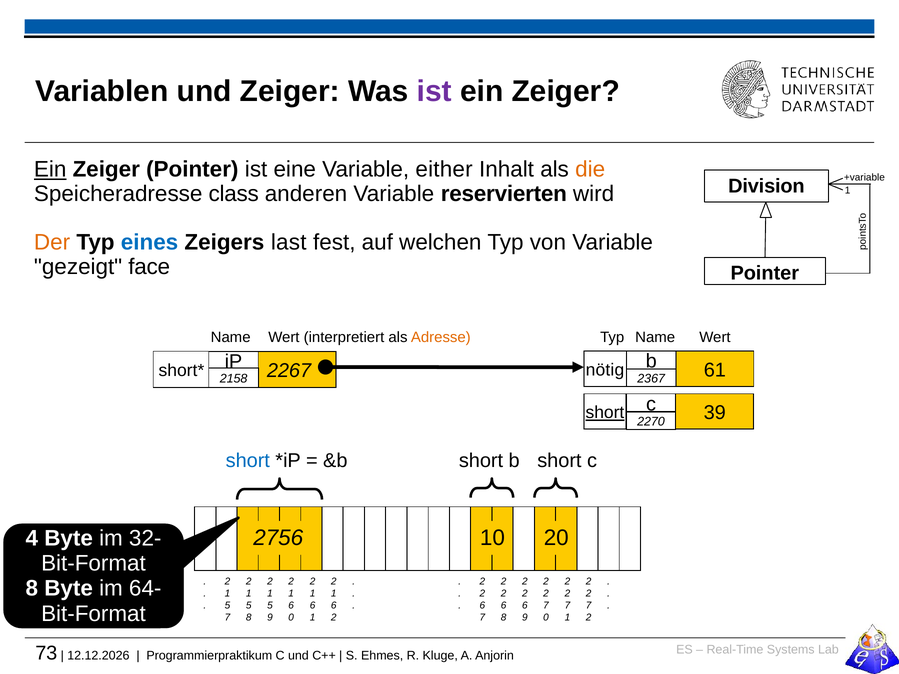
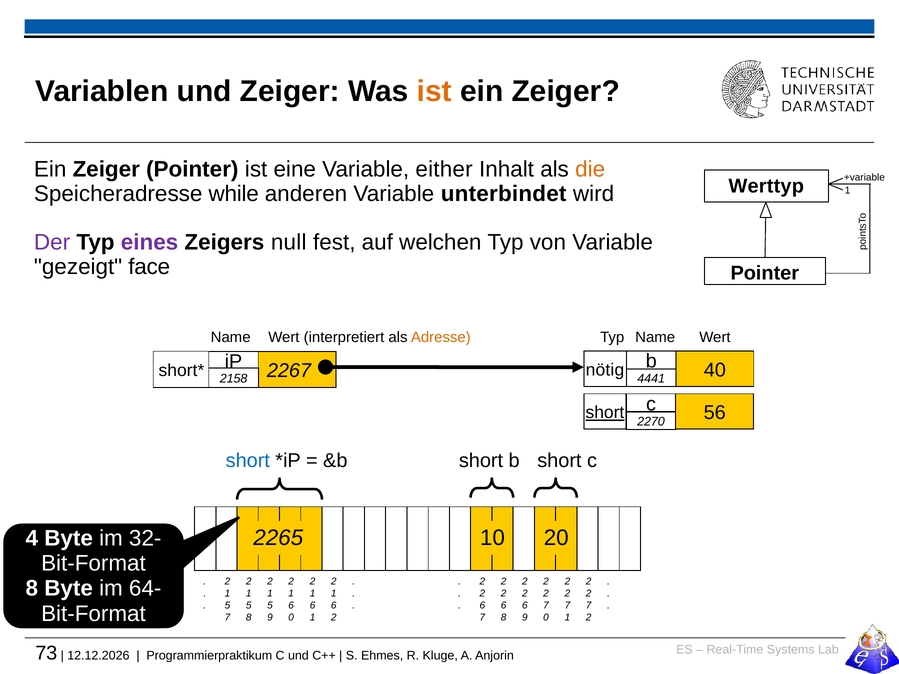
ist colour: purple -> orange (434, 91)
Ein underline: present -> none (50, 170)
Division: Division -> Werttyp (766, 186)
class: class -> while (234, 194)
reservierten: reservierten -> unterbindet (504, 194)
Der colour: orange -> purple (52, 242)
eines colour: blue -> purple (150, 242)
last: last -> null (289, 242)
61: 61 -> 40 (715, 370)
2367: 2367 -> 4441 (651, 379)
39: 39 -> 56 (715, 413)
2756: 2756 -> 2265 (278, 538)
